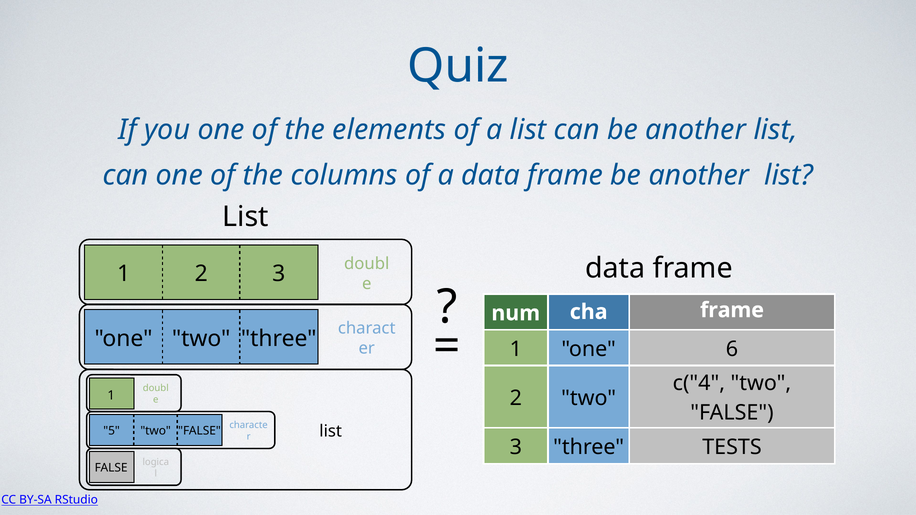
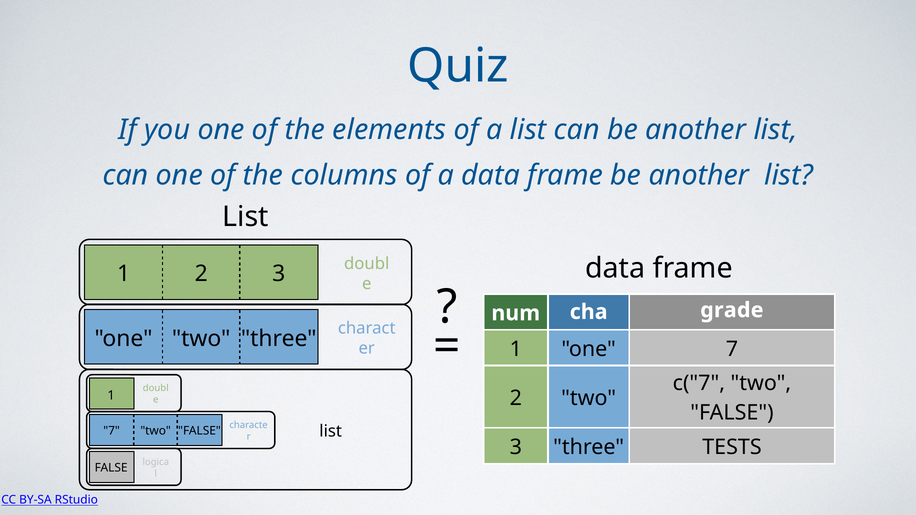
cha frame: frame -> grade (732, 310)
one 6: 6 -> 7 (732, 349)
c("4: c("4 -> c("7 (699, 384)
5: 5 -> 7 (112, 431)
